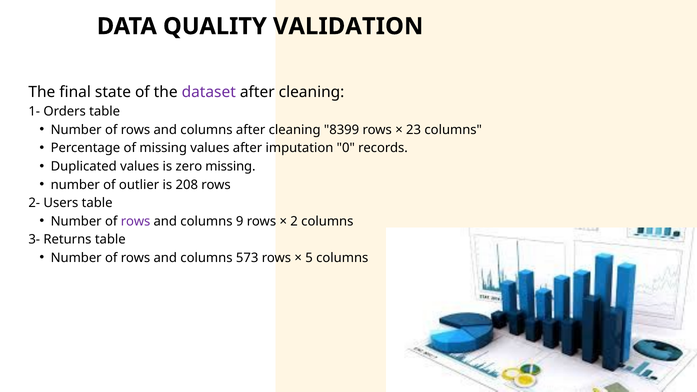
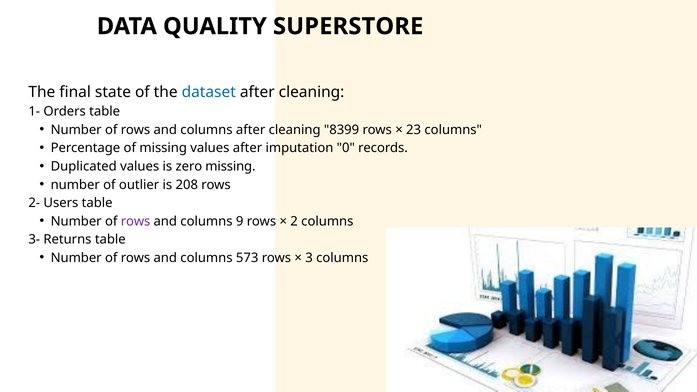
VALIDATION: VALIDATION -> SUPERSTORE (348, 26)
dataset colour: purple -> blue (209, 92)
5: 5 -> 3 (309, 258)
